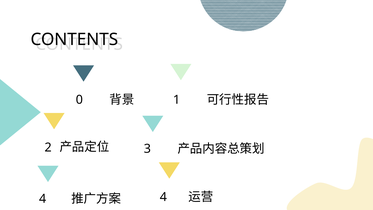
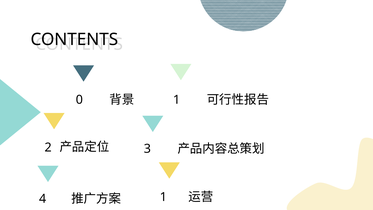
4 4: 4 -> 1 (163, 197)
